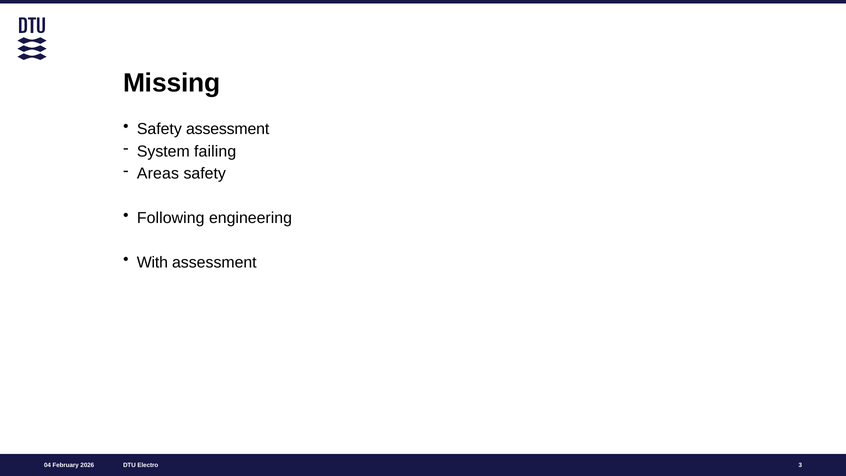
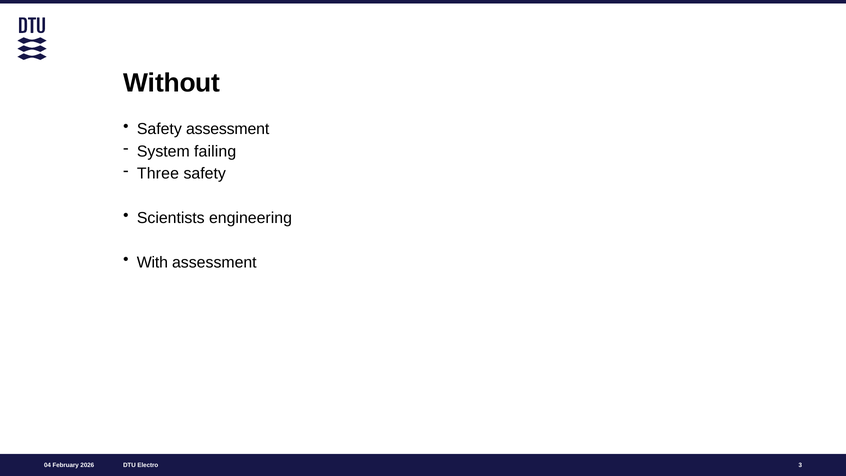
Missing: Missing -> Without (172, 83)
Areas: Areas -> Three (158, 173)
Following: Following -> Scientists (171, 218)
